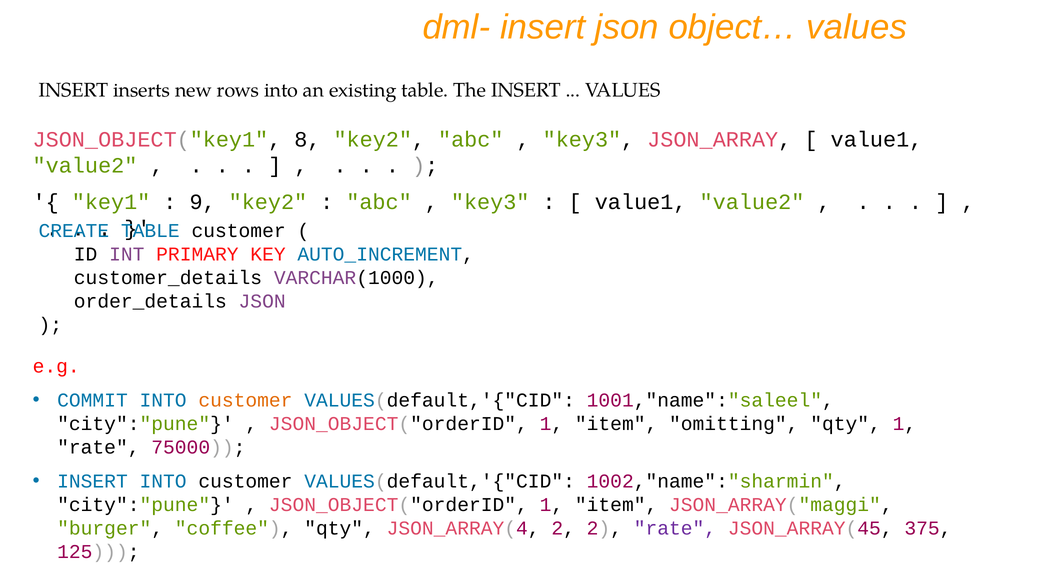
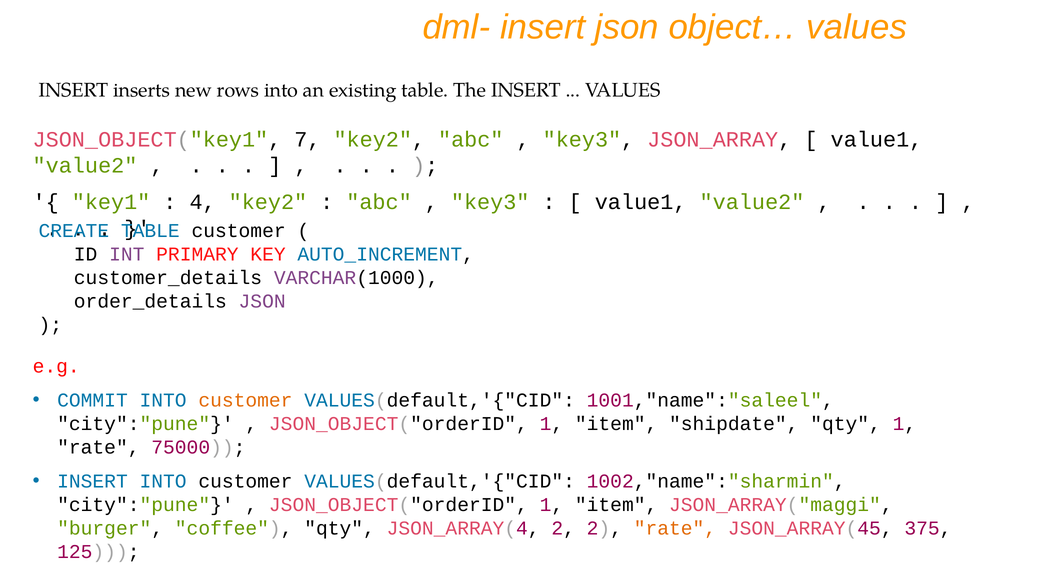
8: 8 -> 7 (307, 140)
9: 9 -> 4 (203, 202)
omitting: omitting -> shipdate (734, 424)
rate colour: purple -> orange (675, 529)
